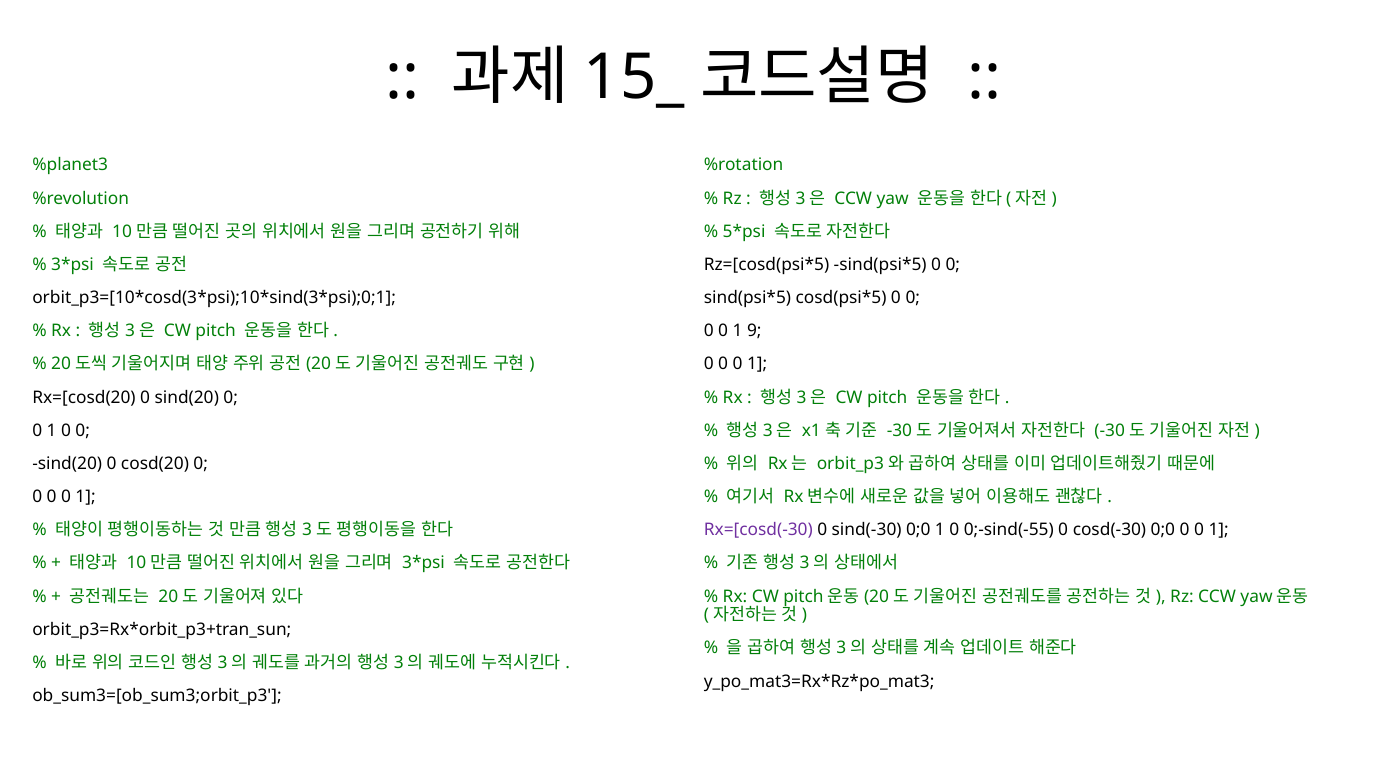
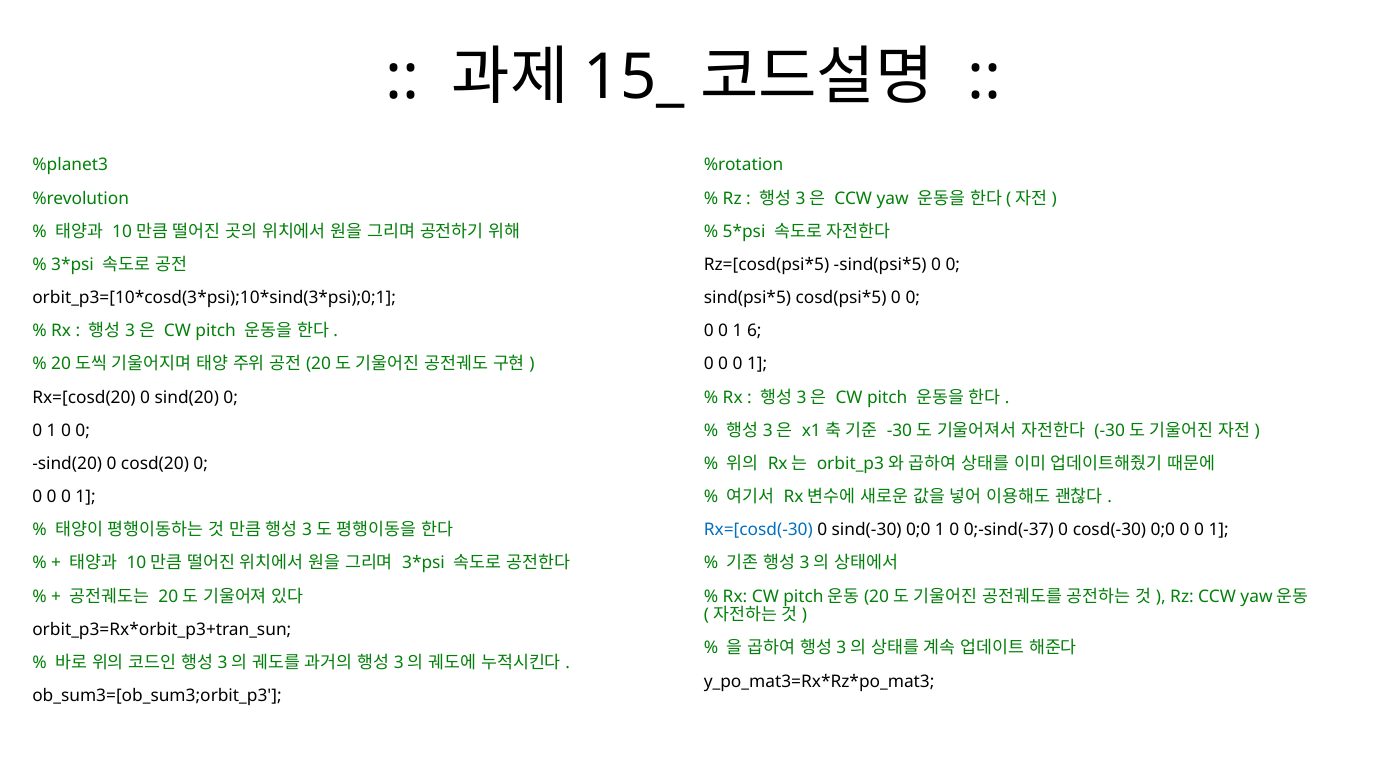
9: 9 -> 6 (754, 331)
Rx=[cosd(-30 colour: purple -> blue (758, 530)
0;-sind(-55: 0;-sind(-55 -> 0;-sind(-37 (1009, 530)
